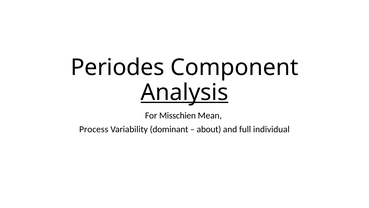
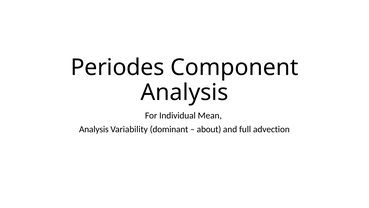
Analysis underline: present -> none (184, 92)
Misschien: Misschien -> Individual (177, 115)
Process: Process -> Analysis (94, 129)
individual: individual -> advection (271, 129)
